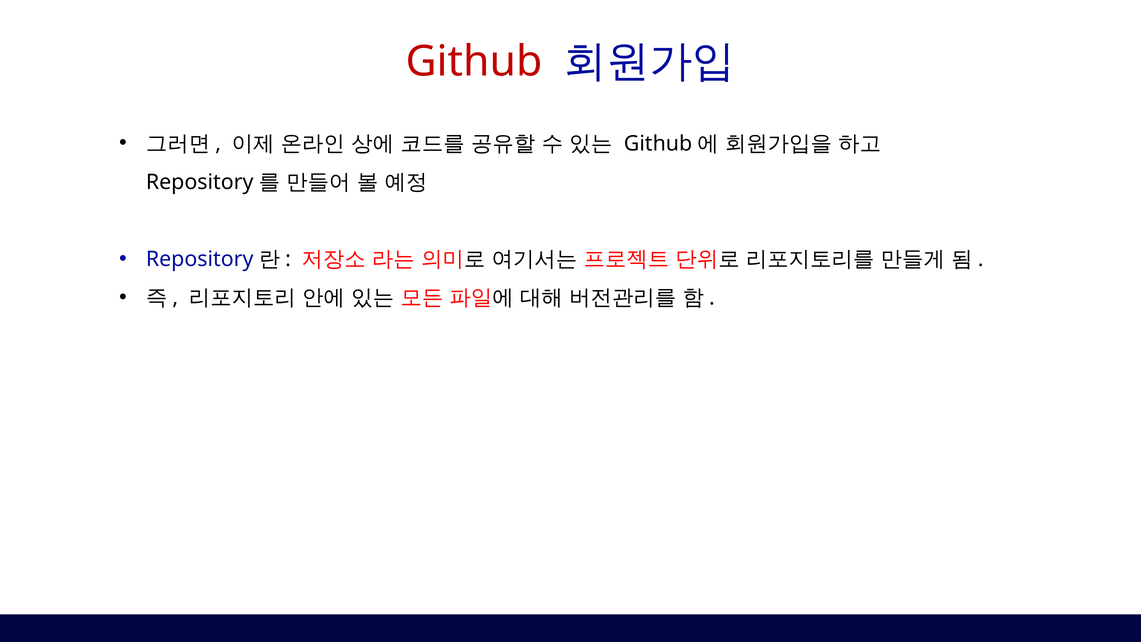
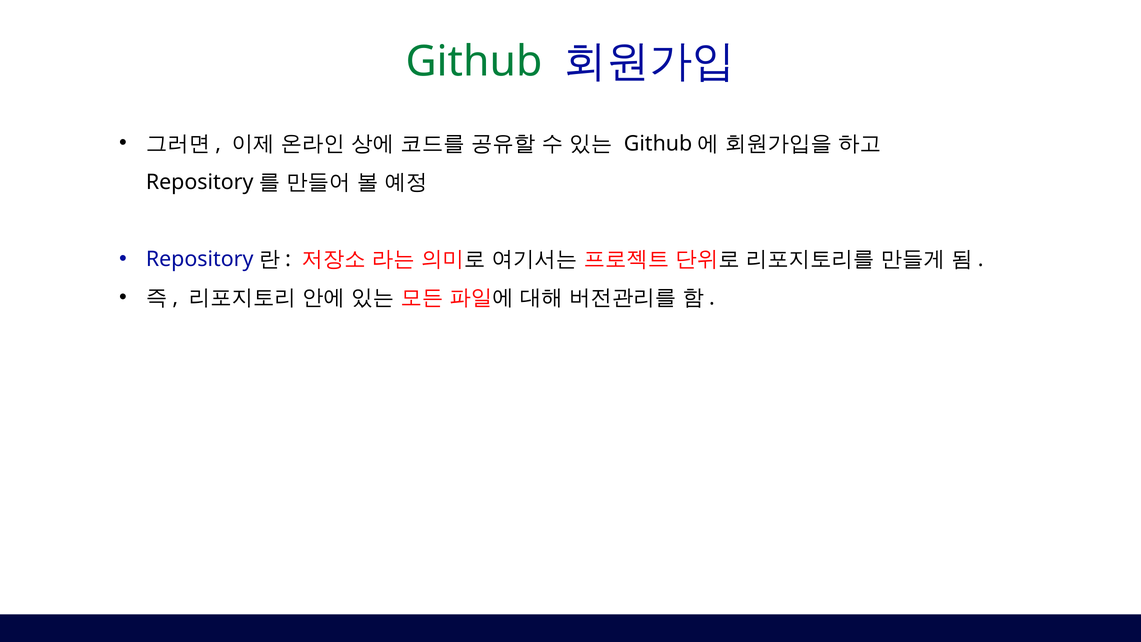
Github colour: red -> green (474, 61)
